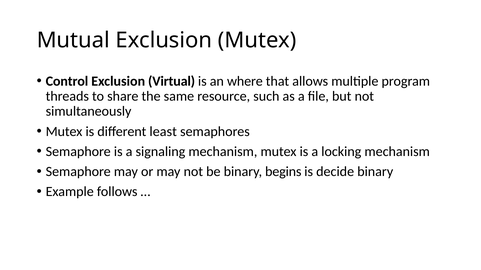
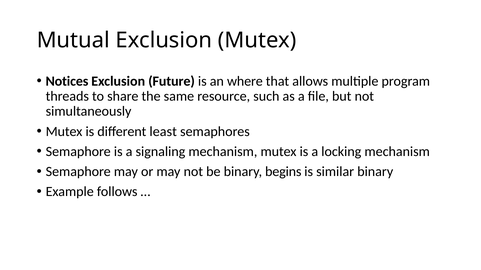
Control: Control -> Notices (67, 81)
Virtual: Virtual -> Future (172, 81)
decide: decide -> similar (335, 172)
